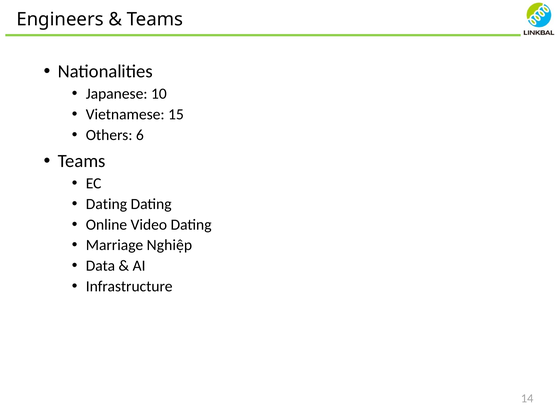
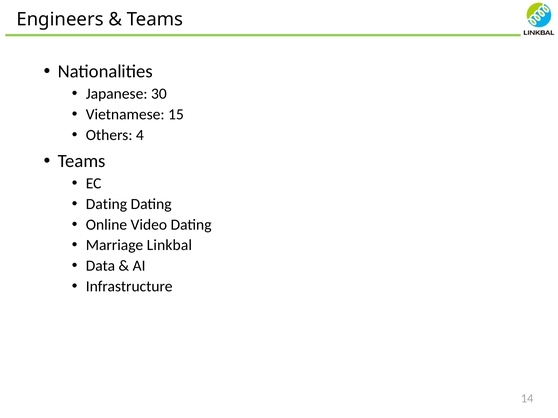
10: 10 -> 30 (159, 94)
6: 6 -> 4 (140, 135)
Nghiệp: Nghiệp -> Linkbal (169, 245)
